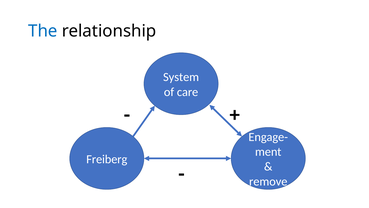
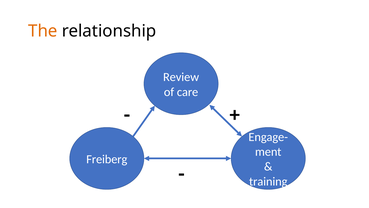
The colour: blue -> orange (43, 31)
System: System -> Review (181, 77)
remove: remove -> training (268, 181)
